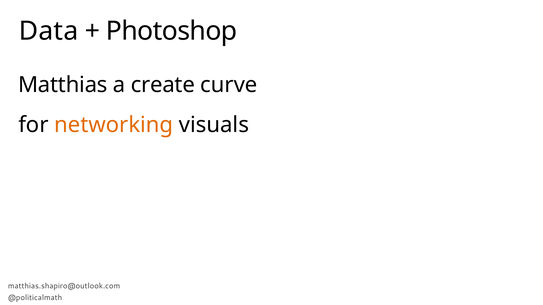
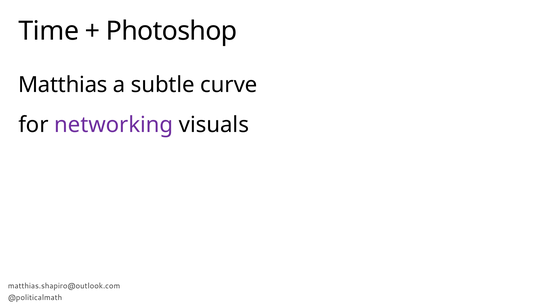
Data: Data -> Time (49, 31)
create: create -> subtle (163, 85)
networking colour: orange -> purple (114, 125)
